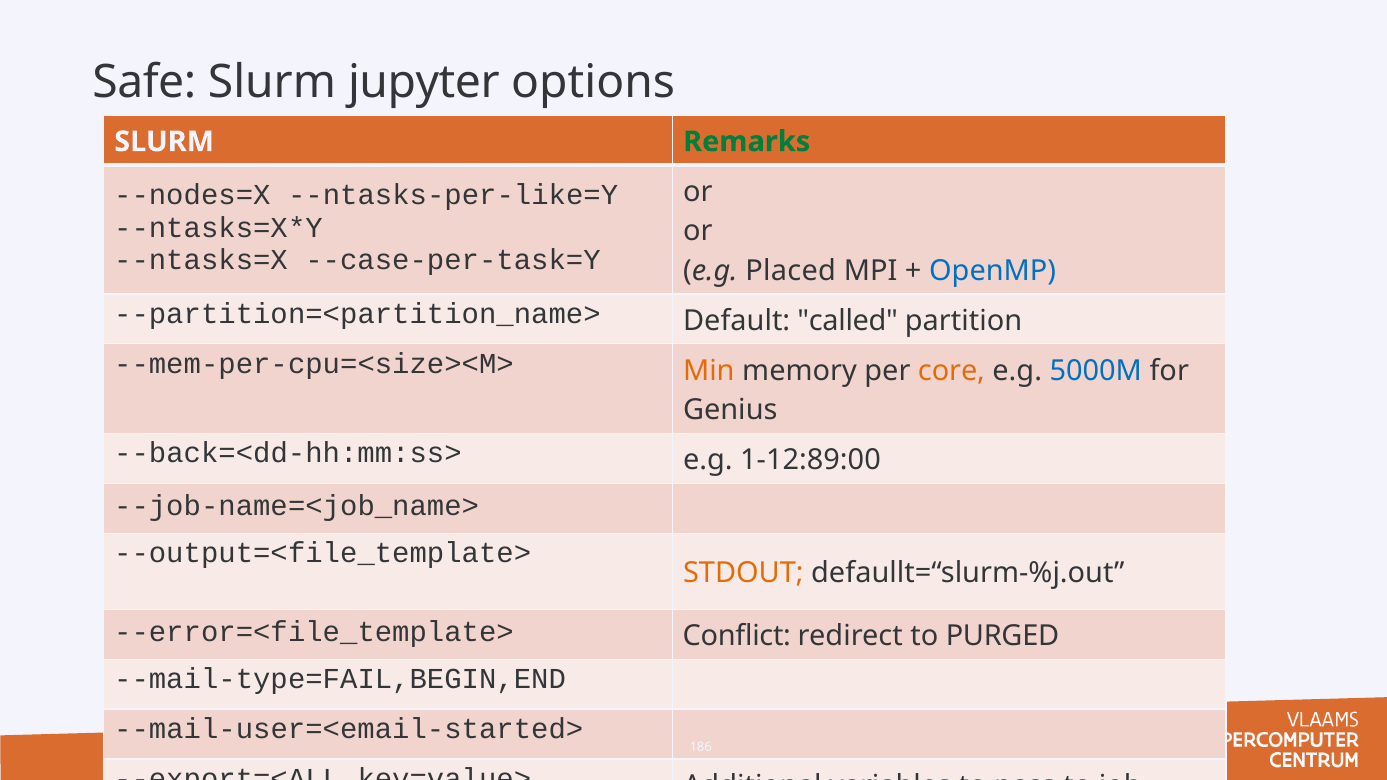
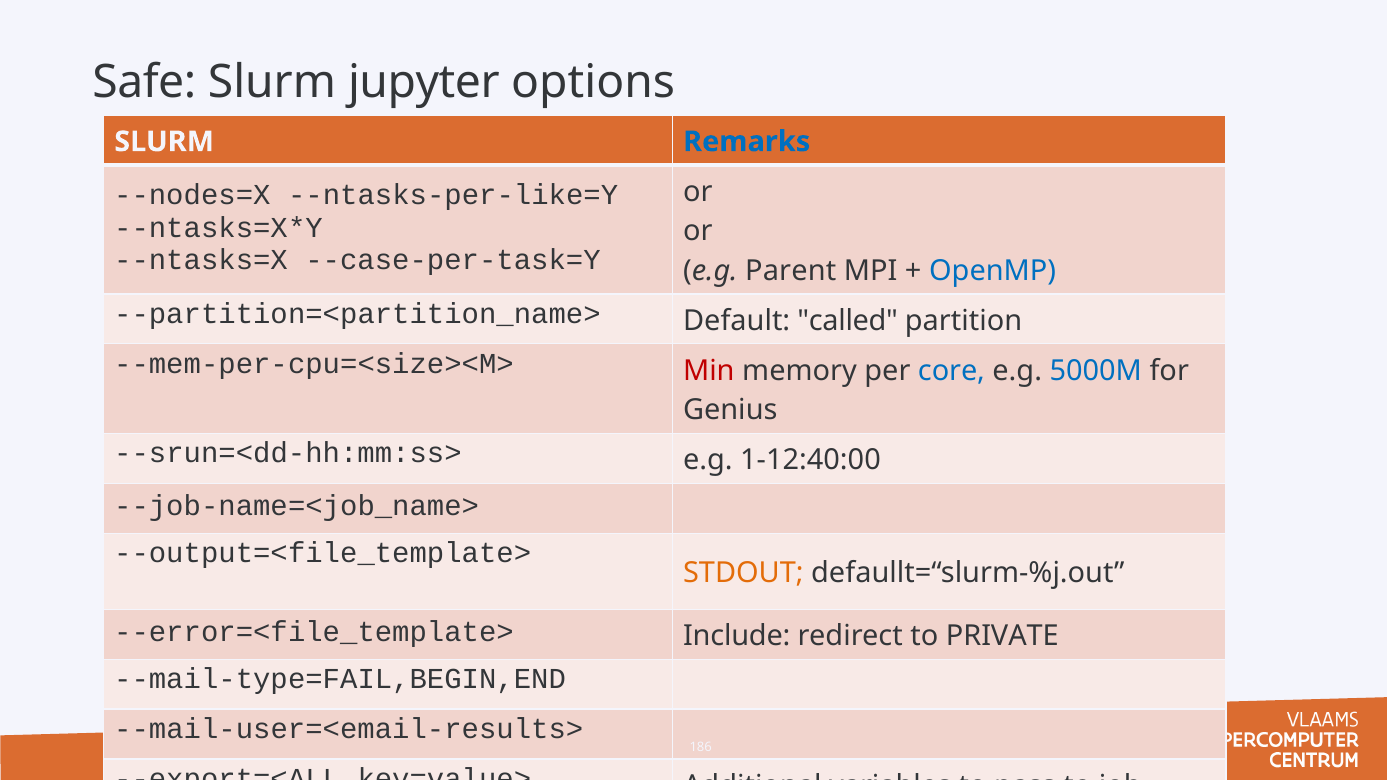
Remarks colour: green -> blue (747, 142)
Placed: Placed -> Parent (791, 271)
Min colour: orange -> red (709, 371)
core colour: orange -> blue (951, 371)
--back=<dd-hh:mm:ss>: --back=<dd-hh:mm:ss> -> --srun=<dd-hh:mm:ss> (288, 453)
1-12:89:00: 1-12:89:00 -> 1-12:40:00 (810, 460)
Conflict: Conflict -> Include (737, 636)
PURGED: PURGED -> PRIVATE (1002, 636)
--mail-user=<email-started>: --mail-user=<email-started> -> --mail-user=<email-results> (349, 729)
